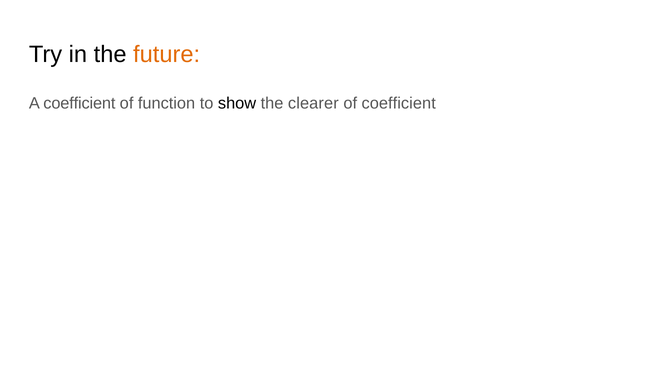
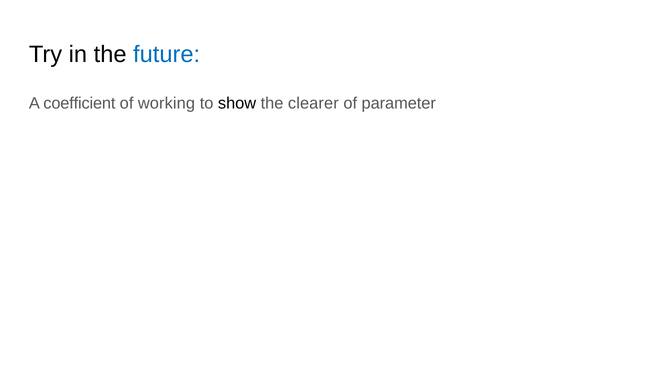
future colour: orange -> blue (167, 54)
function: function -> working (166, 103)
of coefficient: coefficient -> parameter (399, 103)
